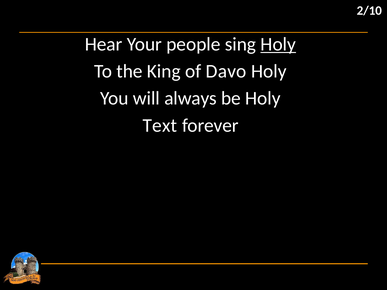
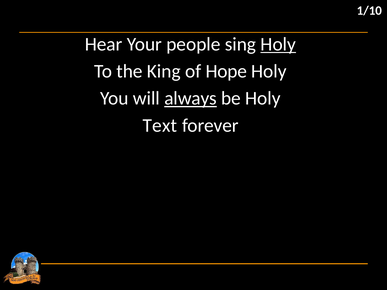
2/10: 2/10 -> 1/10 (369, 11)
Davo: Davo -> Hope (226, 71)
always underline: none -> present (191, 98)
